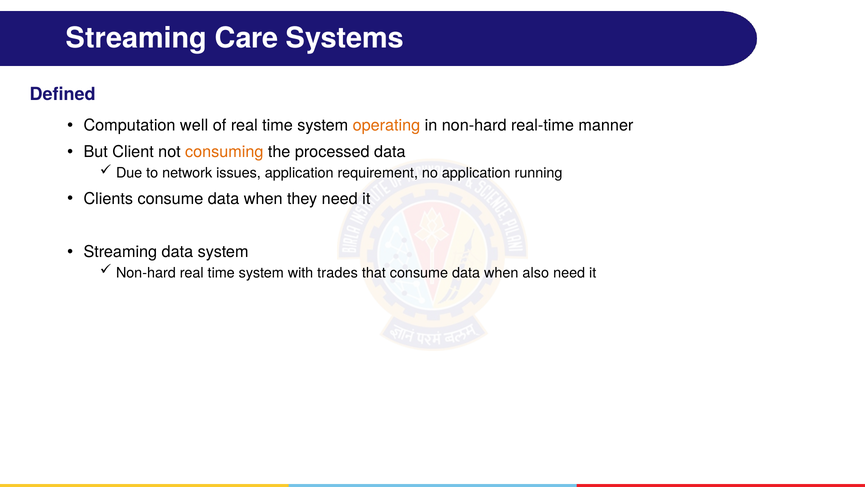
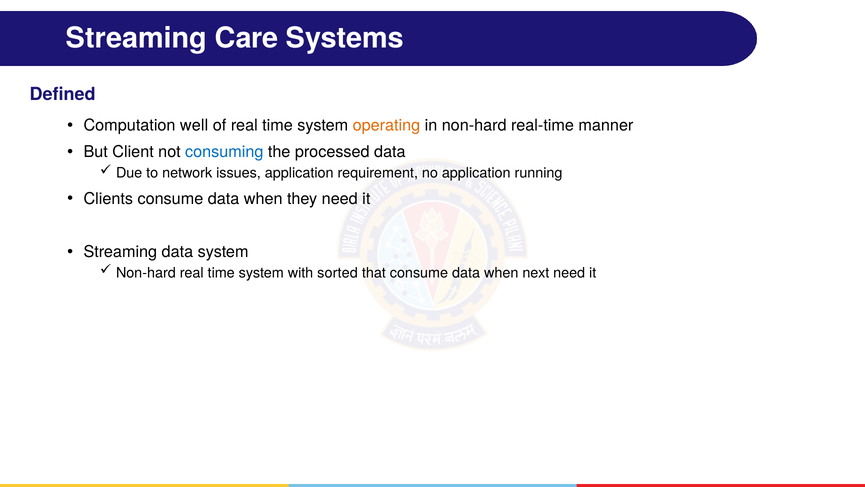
consuming colour: orange -> blue (224, 152)
trades: trades -> sorted (338, 273)
also: also -> next (536, 273)
